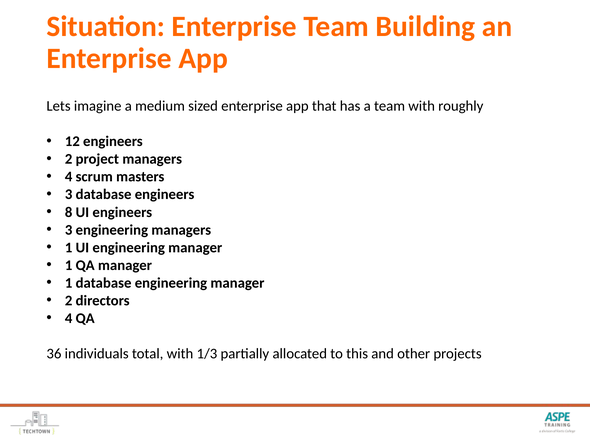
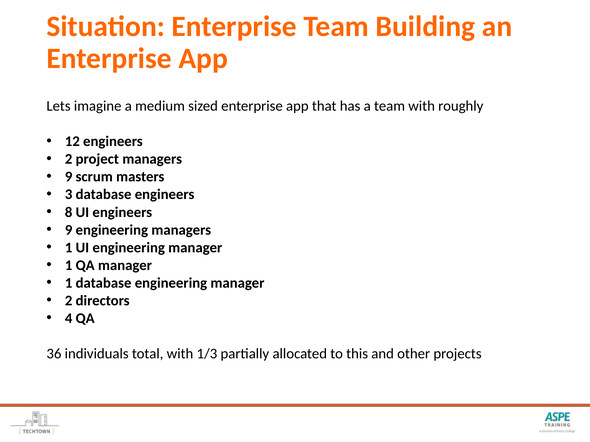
4: 4 -> 9 (69, 177)
3: 3 -> 9 (69, 230)
